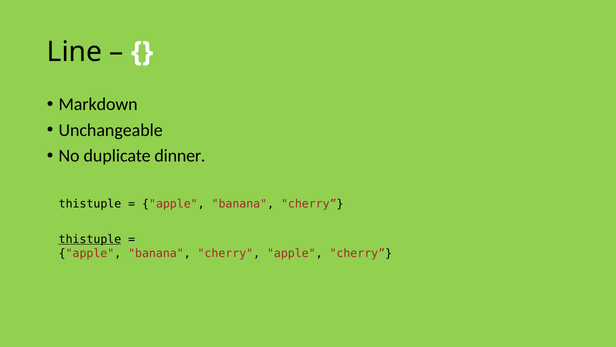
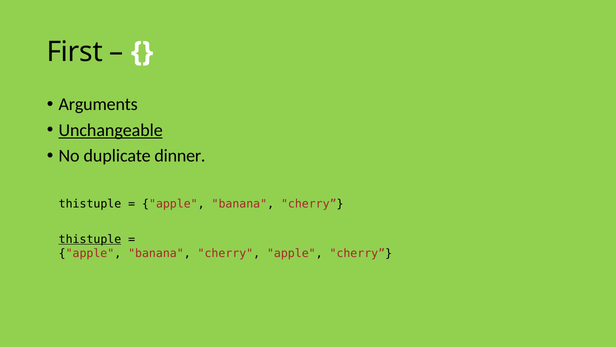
Line: Line -> First (75, 52)
Markdown: Markdown -> Arguments (98, 104)
Unchangeable underline: none -> present (111, 130)
